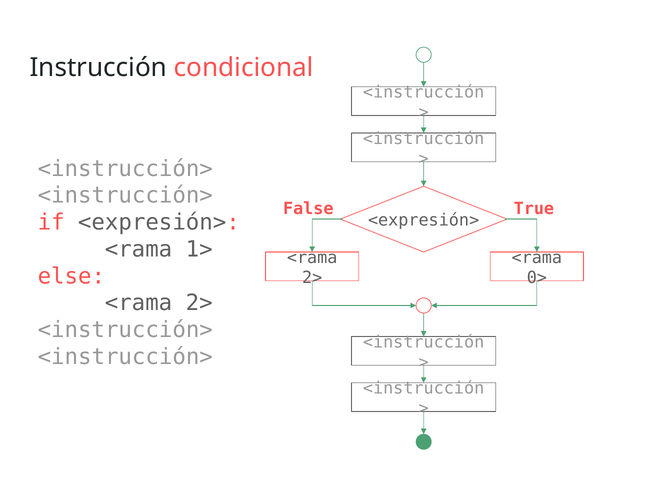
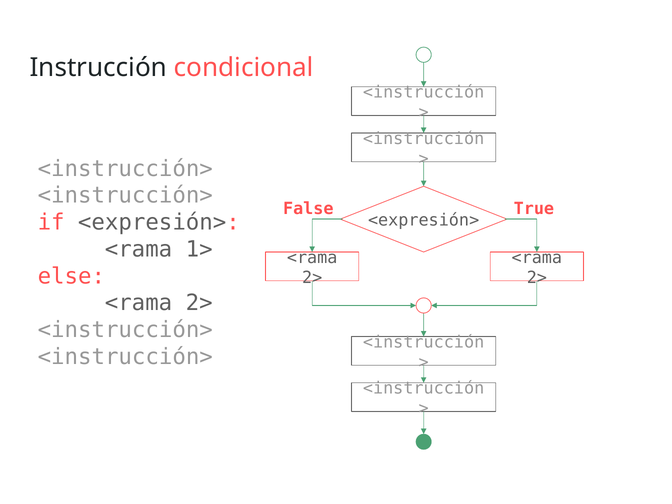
0>: 0> -> 2> (537, 278)
